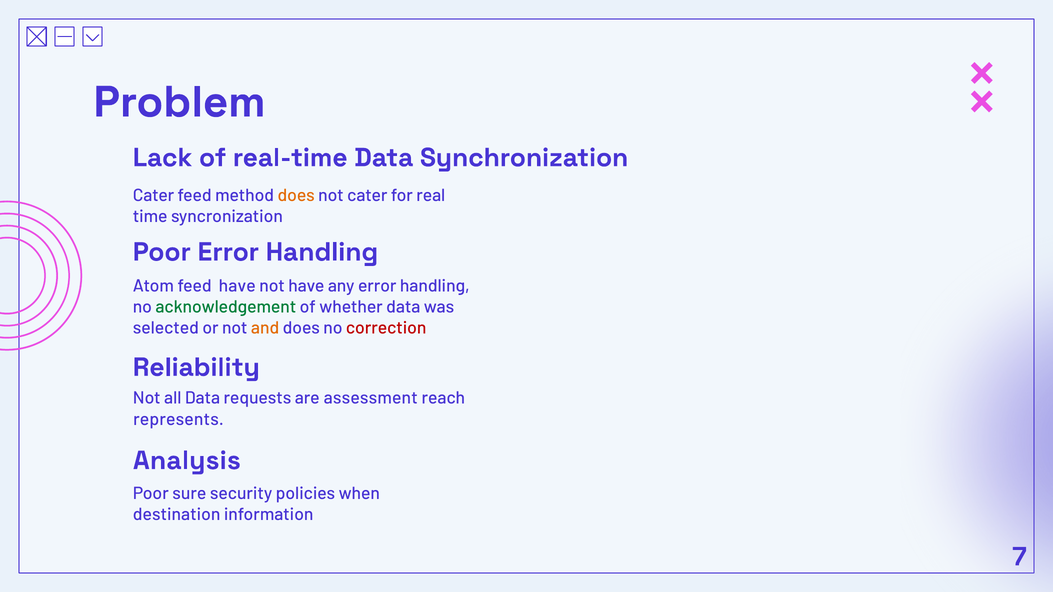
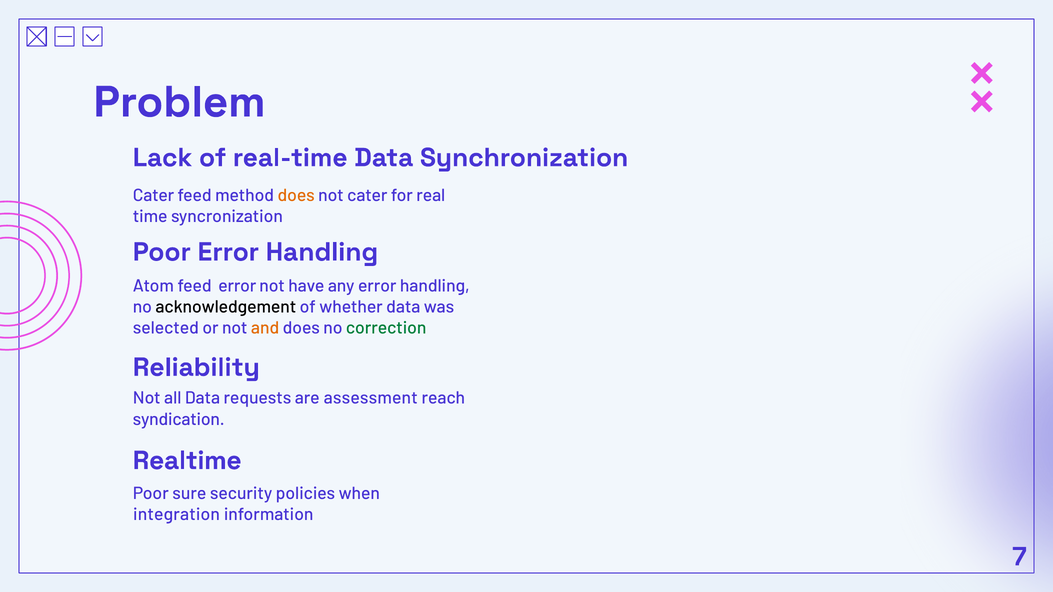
feed have: have -> error (237, 286)
acknowledgement colour: green -> black (226, 307)
correction colour: red -> green (386, 328)
represents: represents -> syndication (179, 419)
Analysis: Analysis -> Realtime (187, 461)
destination: destination -> integration (177, 515)
